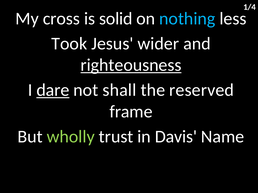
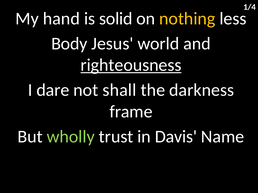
cross: cross -> hand (61, 19)
nothing colour: light blue -> yellow (187, 19)
Took: Took -> Body (69, 44)
wider: wider -> world (158, 44)
dare underline: present -> none (53, 90)
reserved: reserved -> darkness (202, 90)
